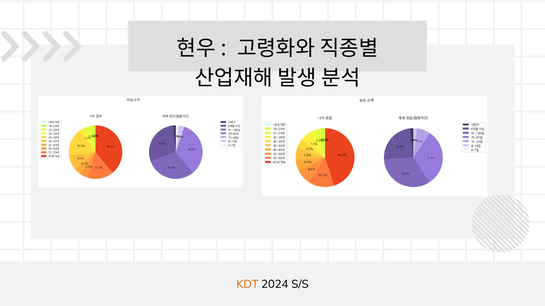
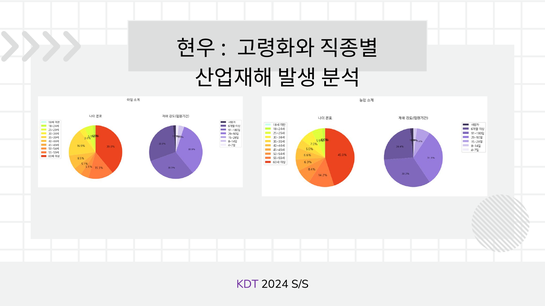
KDT colour: orange -> purple (247, 285)
